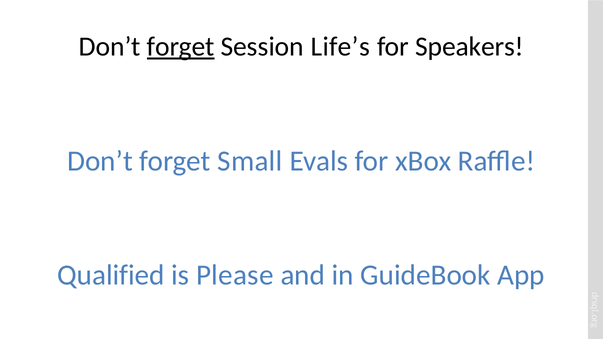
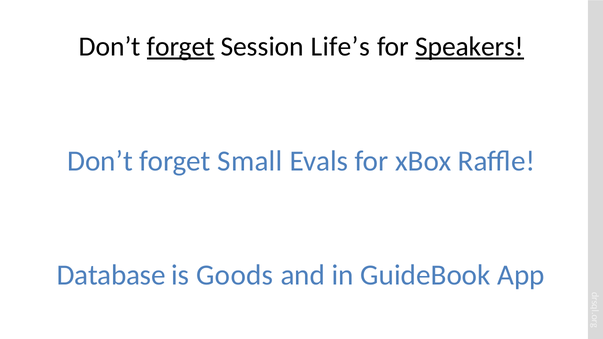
Speakers underline: none -> present (470, 47)
Qualified: Qualified -> Database (111, 275)
Please: Please -> Goods (235, 275)
